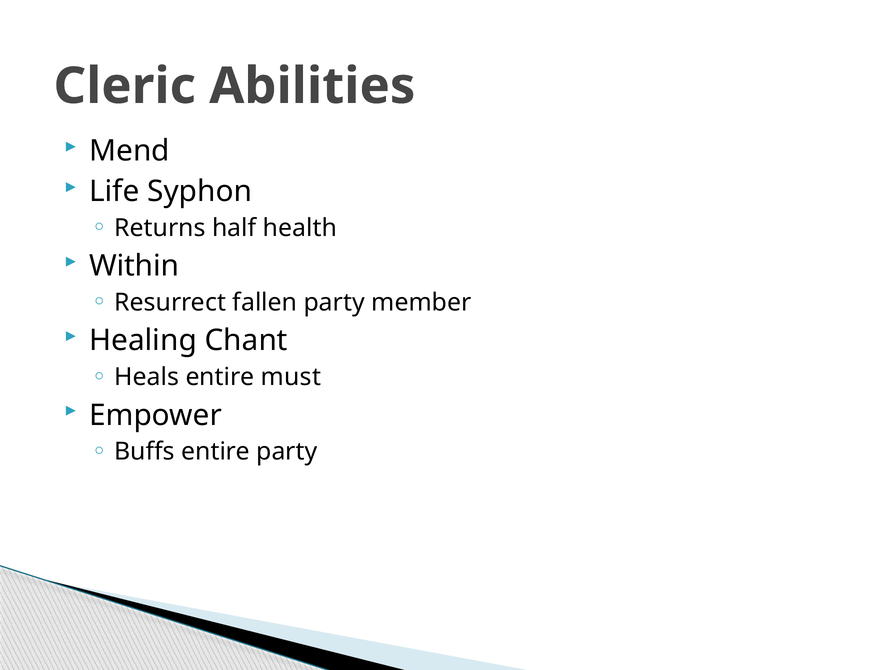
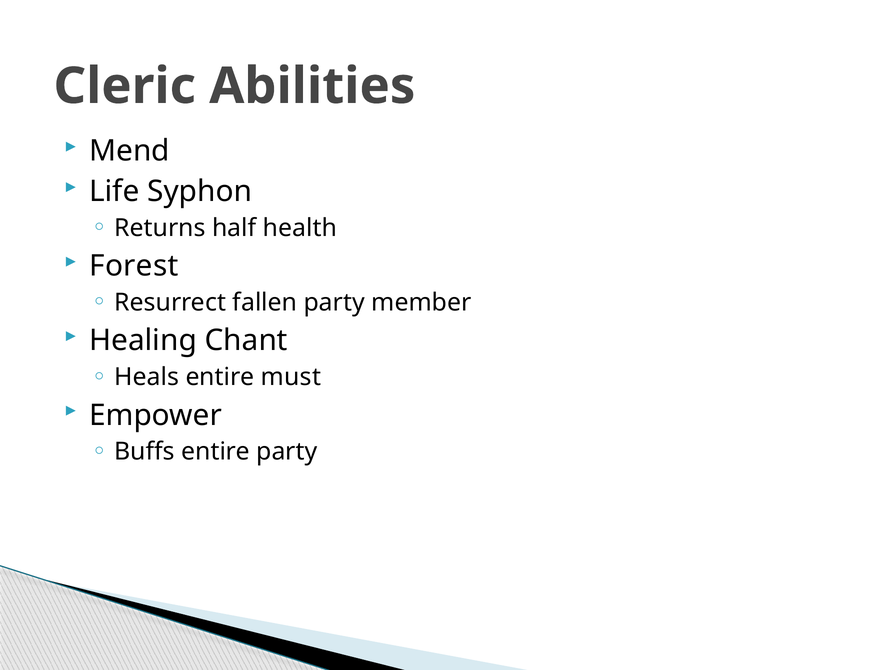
Within: Within -> Forest (134, 266)
